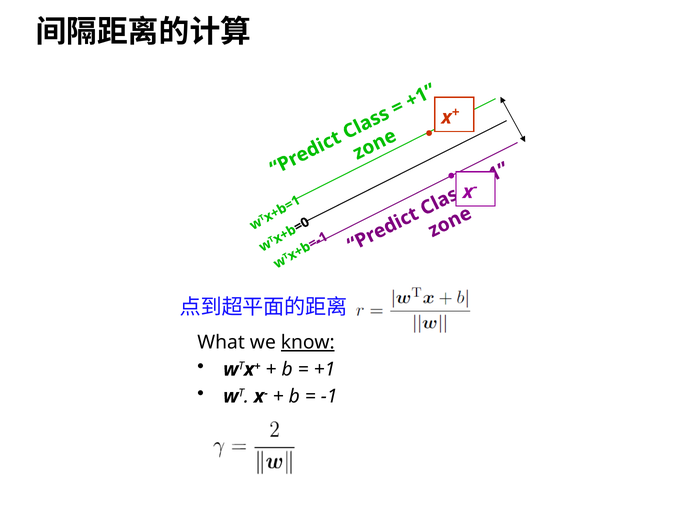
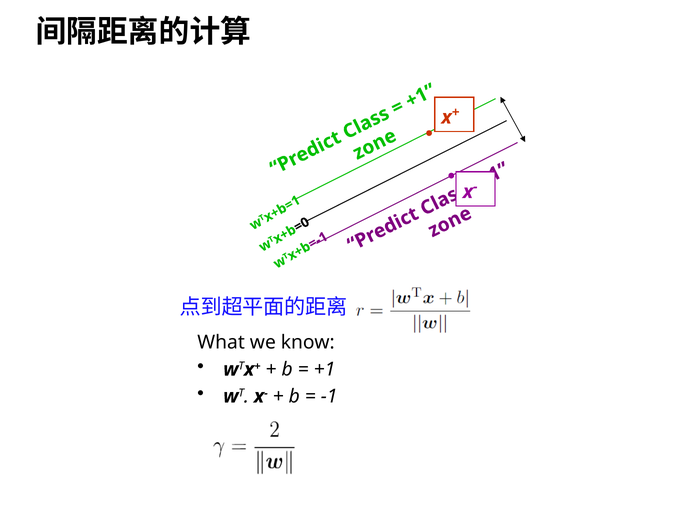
know underline: present -> none (308, 342)
